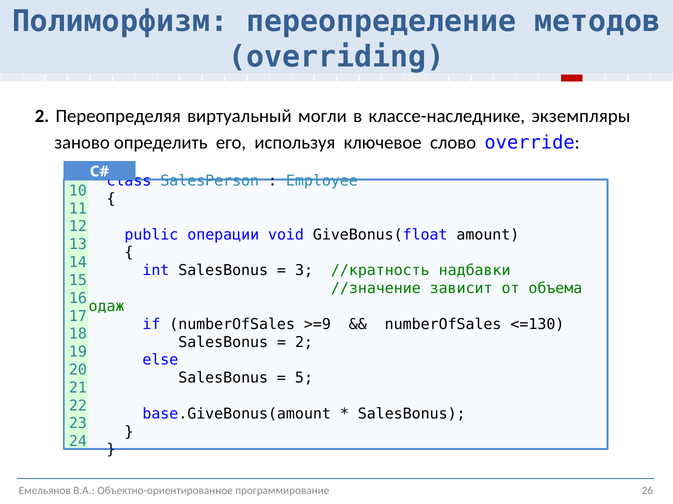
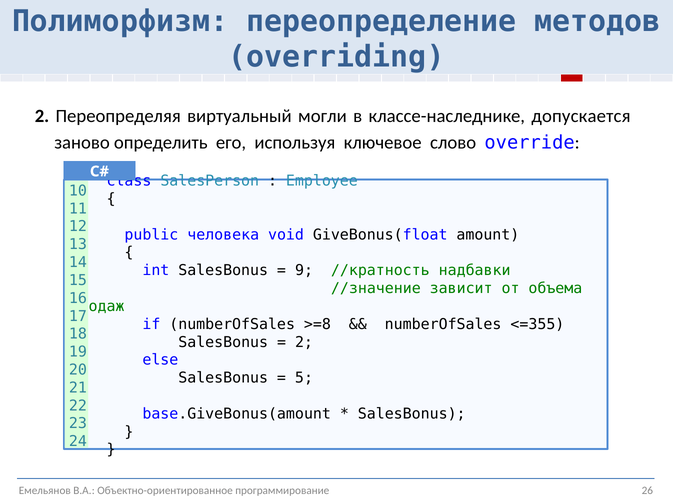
экземпляры: экземпляры -> допускается (581, 116)
операции: операции -> человека (223, 235)
3: 3 -> 9 (304, 271)
>=9: >=9 -> >=8 (317, 325)
<=130: <=130 -> <=355 (537, 325)
